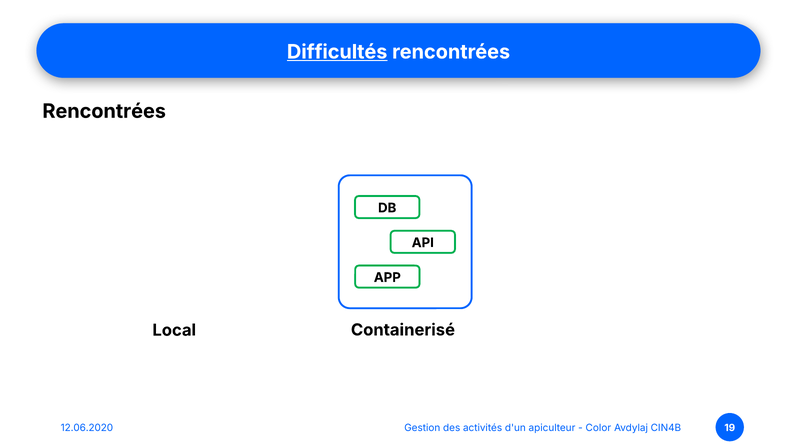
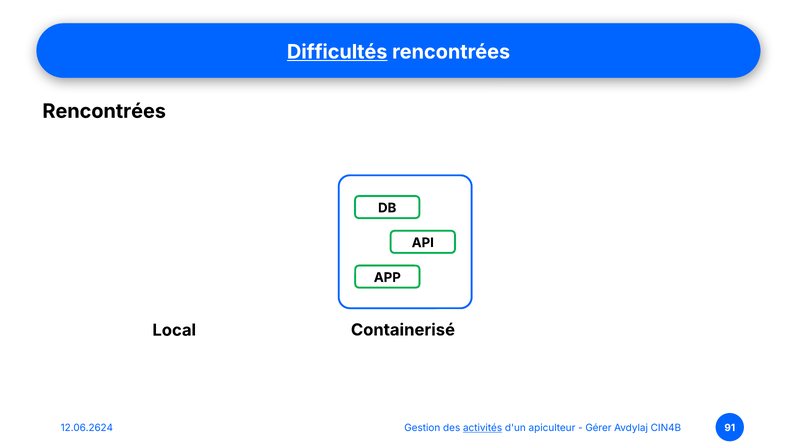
12.06.2020: 12.06.2020 -> 12.06.2624 (87, 428)
activités underline: none -> present (483, 428)
Color: Color -> Gérer (598, 428)
19: 19 -> 91 (730, 428)
